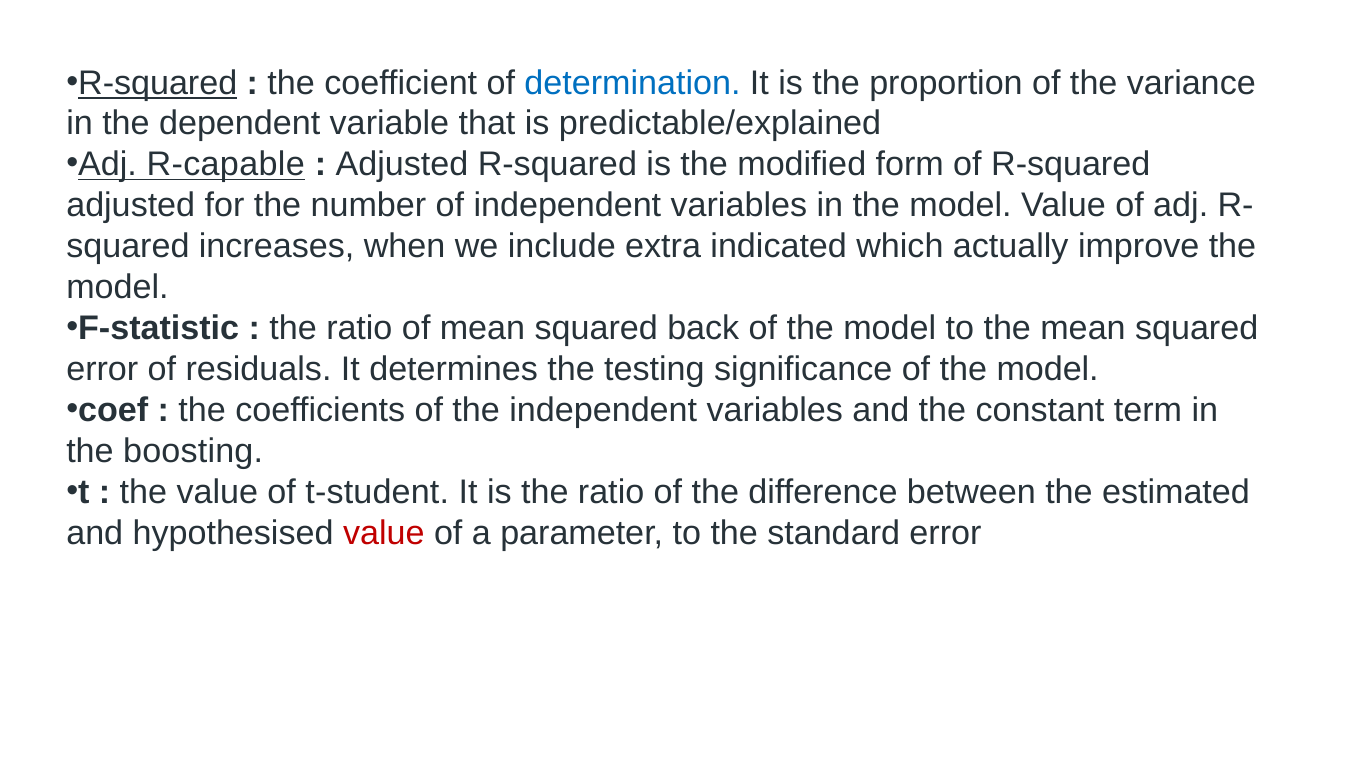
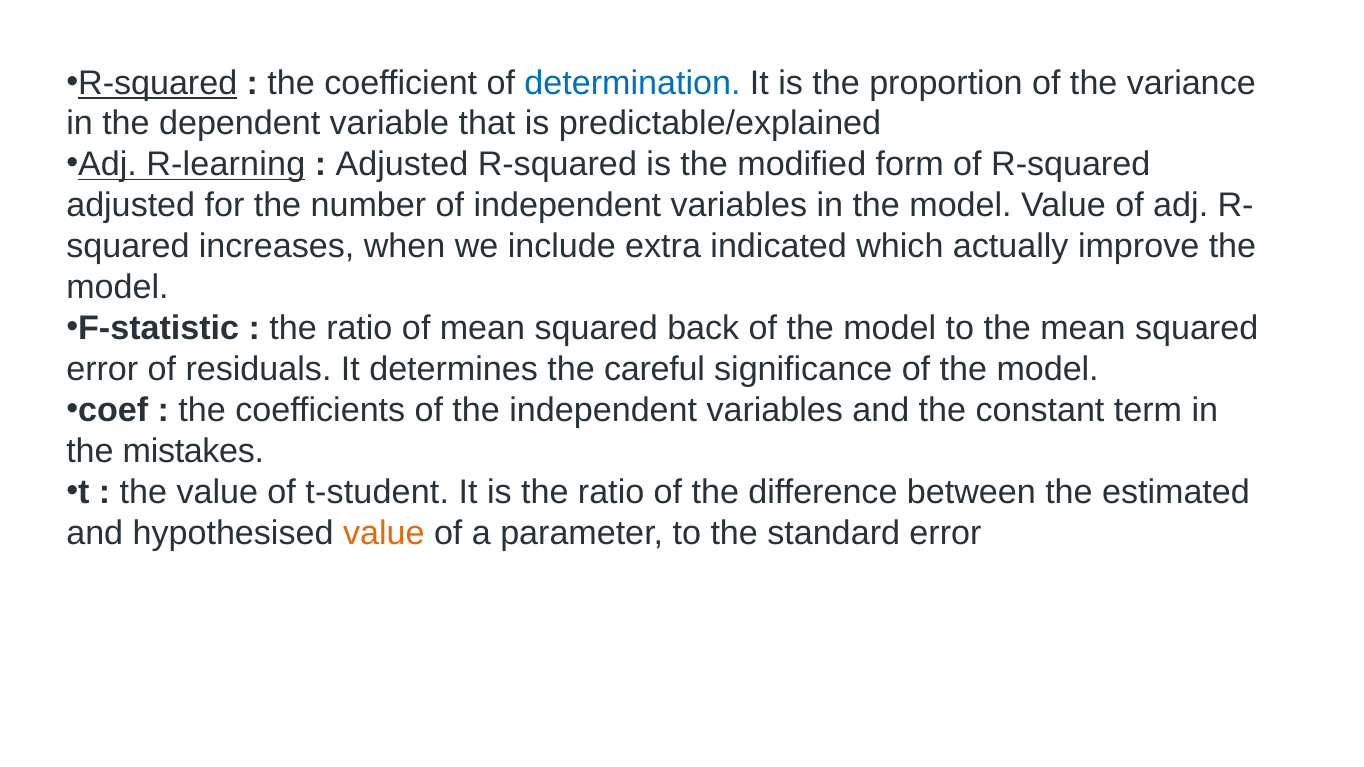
R-capable: R-capable -> R-learning (226, 165)
testing: testing -> careful (655, 369)
boosting: boosting -> mistakes (193, 451)
value colour: red -> orange (384, 533)
